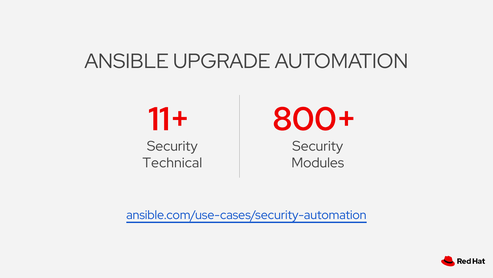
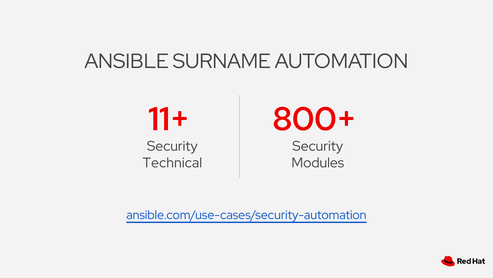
UPGRADE: UPGRADE -> SURNAME (222, 61)
